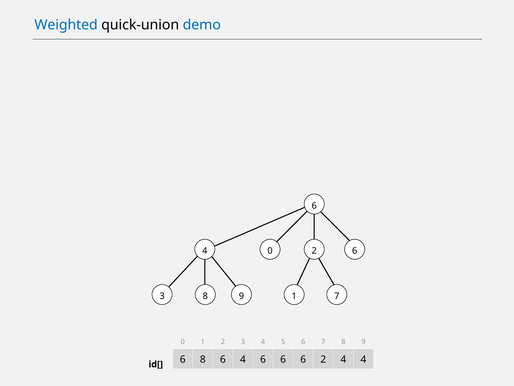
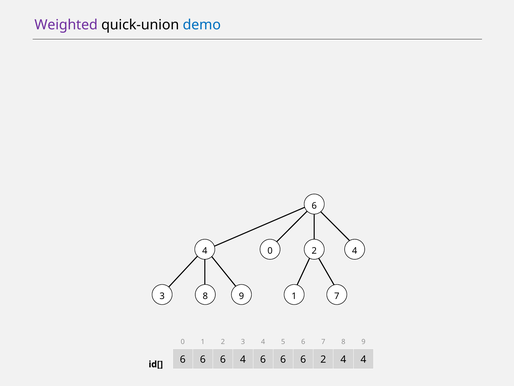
Weighted colour: blue -> purple (66, 25)
6: 6 -> 4 (355, 251)
8: 8 -> 6 (203, 359)
